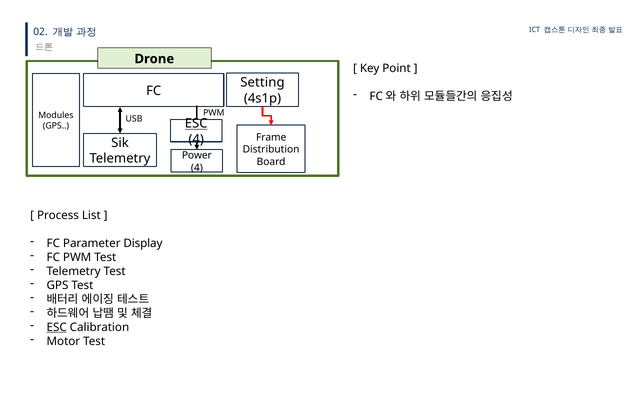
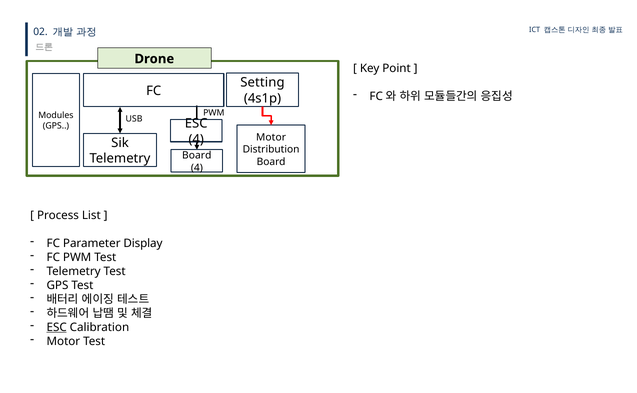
ESC underline: present -> none (196, 124)
Frame: Frame -> Motor (271, 137)
Power: Power -> Board (197, 156)
